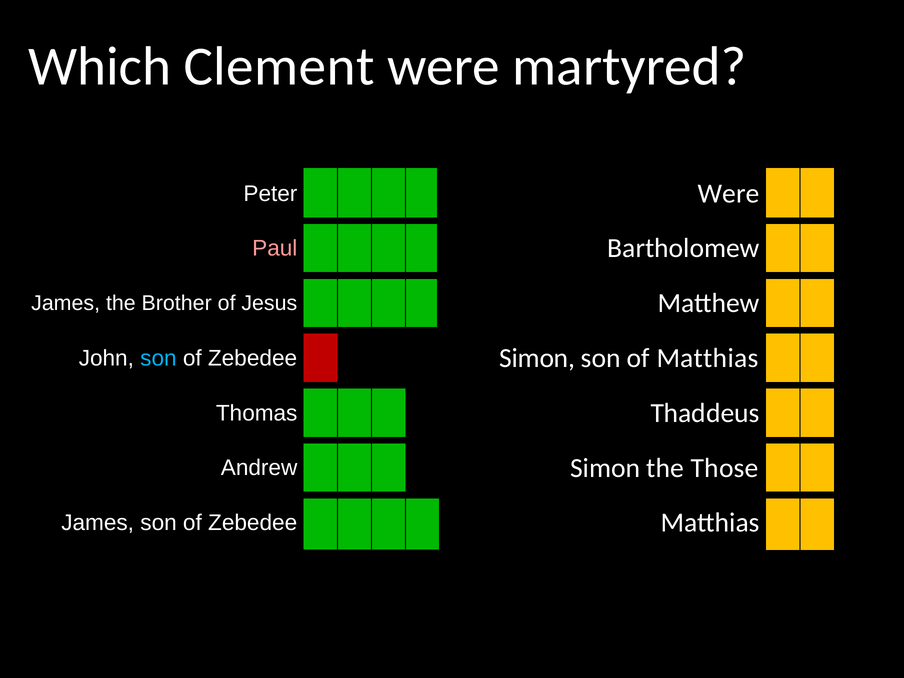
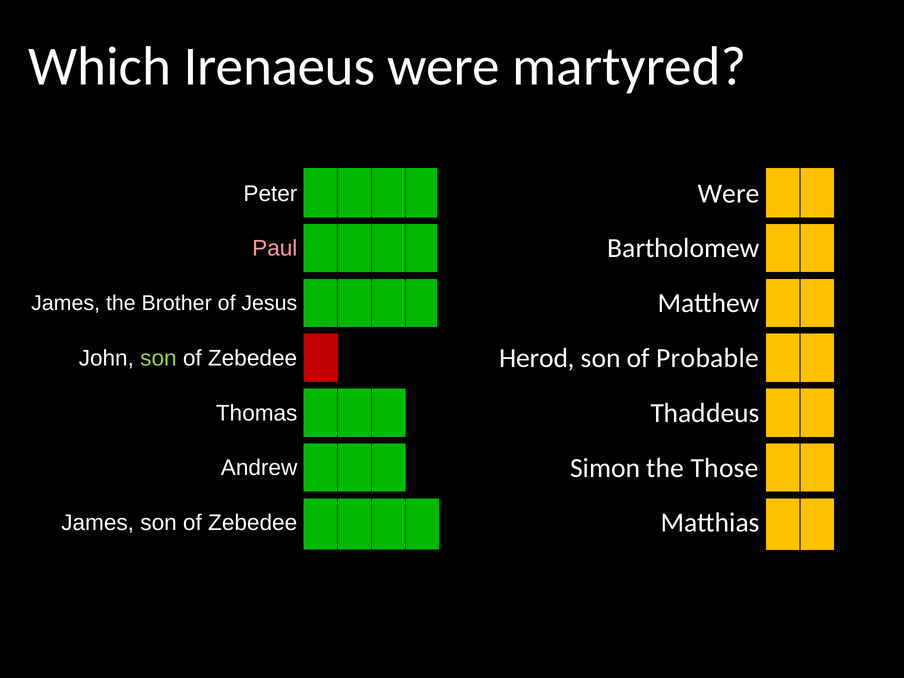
Clement: Clement -> Irenaeus (279, 67)
Simon: Simon -> Herod (537, 358)
of Matthias: Matthias -> Probable (708, 358)
son colour: light blue -> light green (158, 358)
